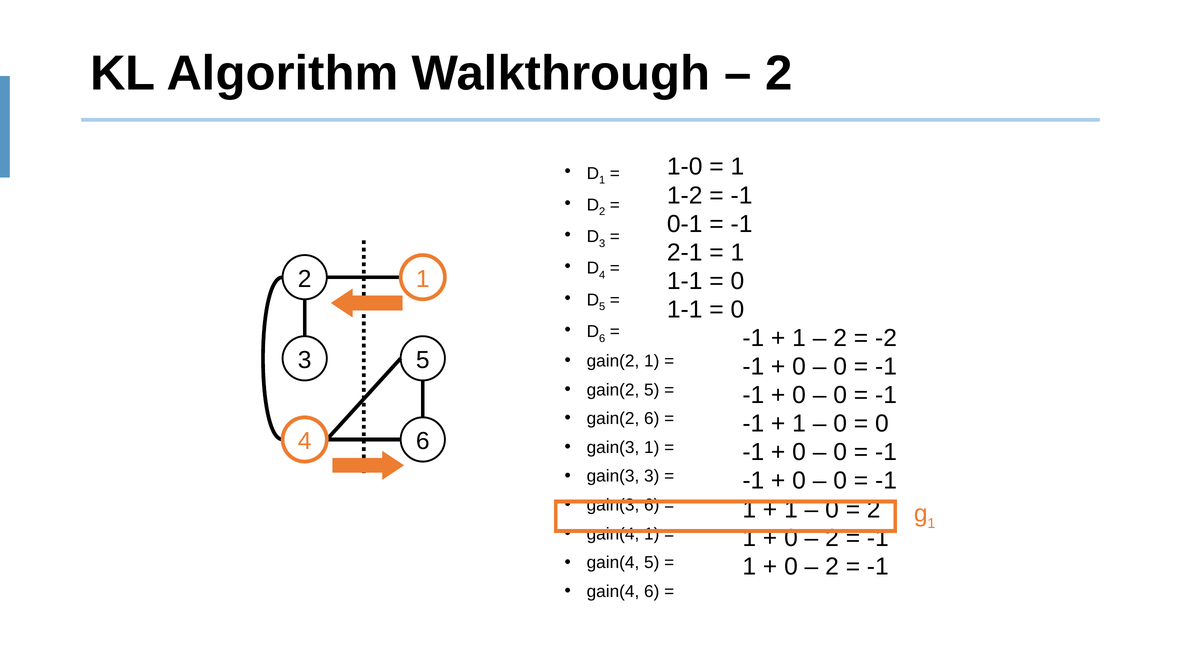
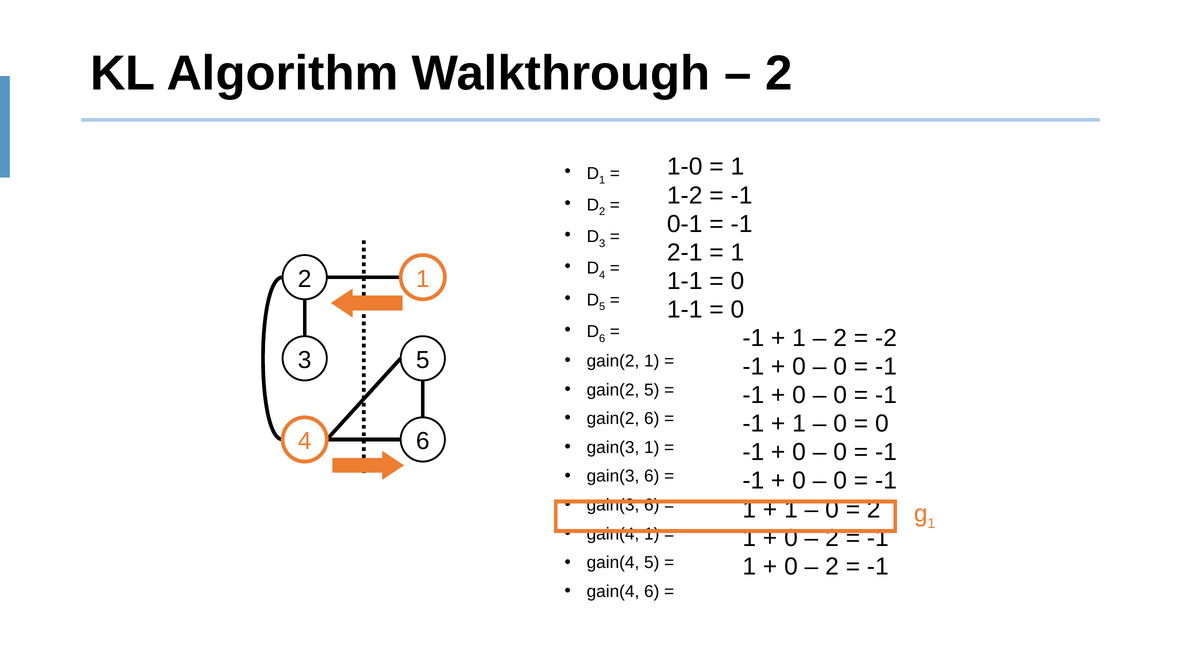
3: 3 -> 6 (652, 477)
